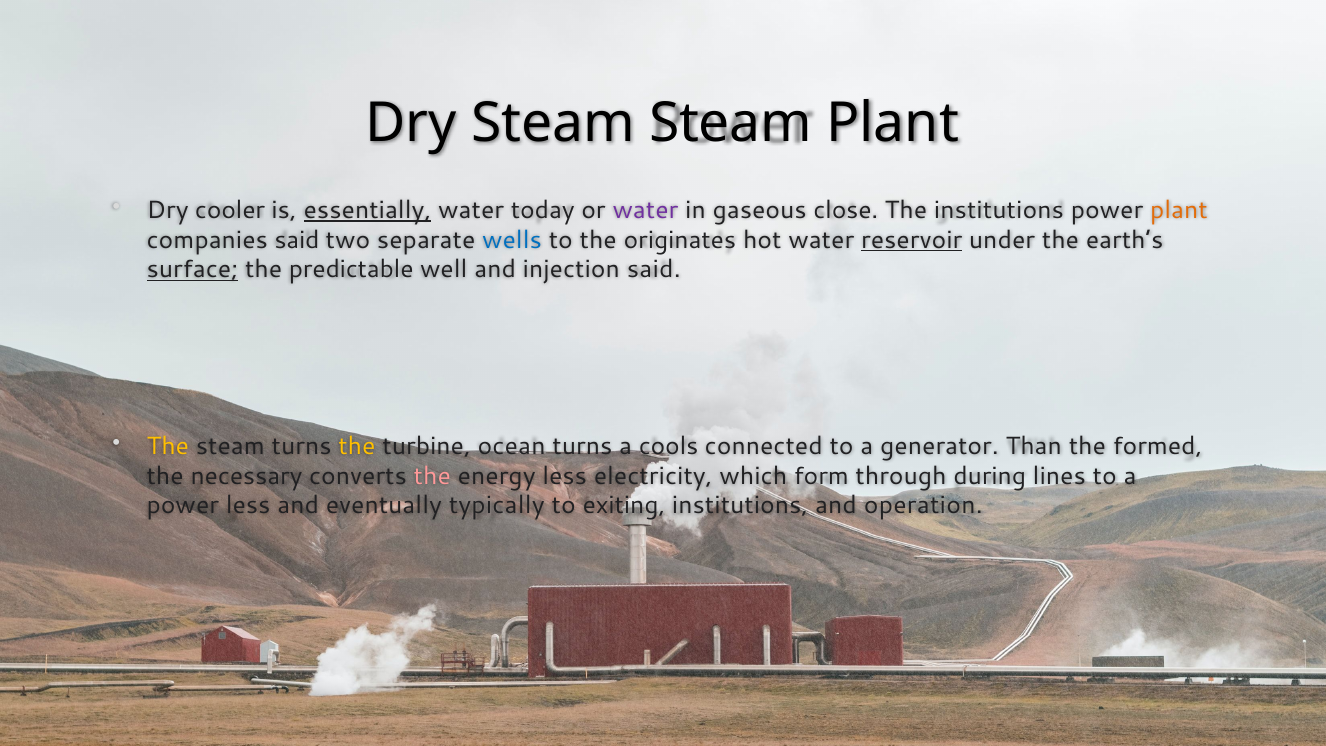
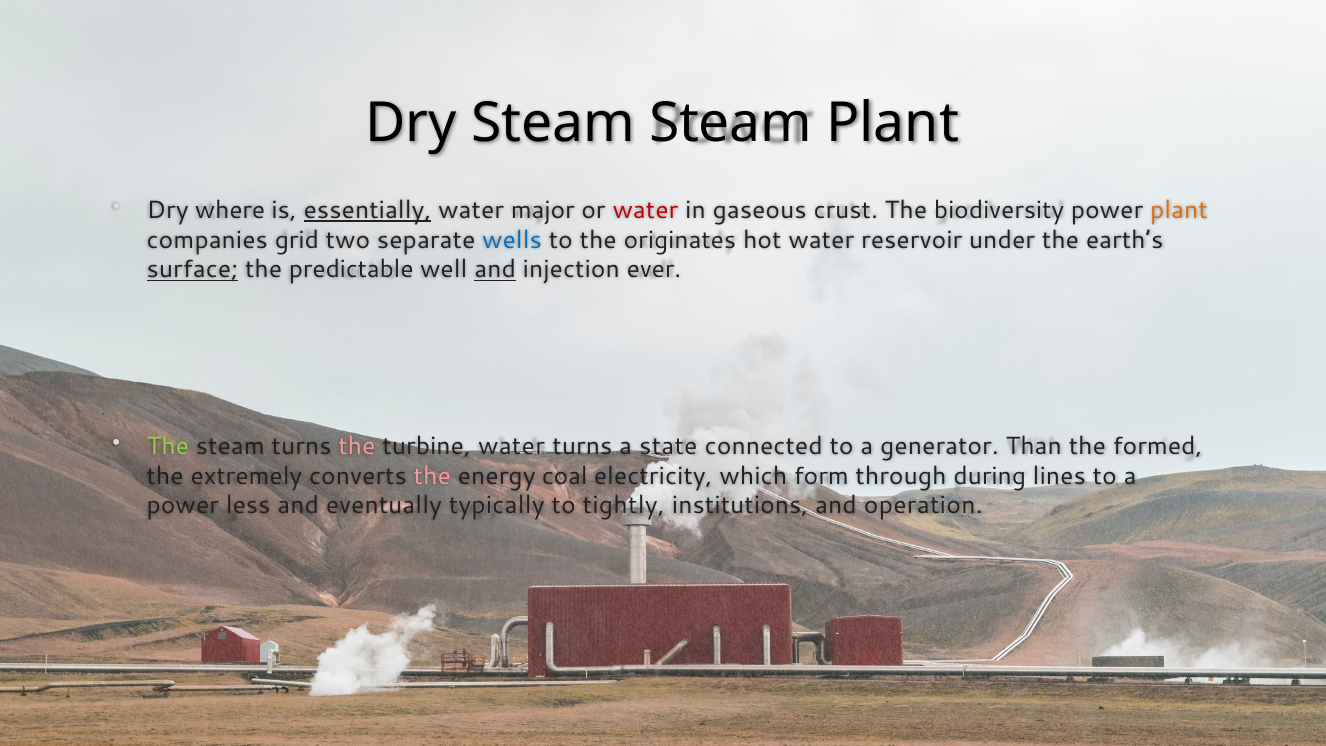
cooler: cooler -> where (230, 210)
today: today -> major (543, 210)
water colour: purple -> red (645, 210)
close: close -> crust (846, 210)
The institutions: institutions -> biodiversity (999, 210)
companies said: said -> grid (297, 240)
reservoir underline: present -> none (912, 240)
and underline: none -> present (495, 270)
injection said: said -> ever (654, 270)
The colour: yellow -> light green (168, 446)
the colour: yellow -> pink (357, 446)
turbine ocean: ocean -> water (512, 446)
cools: cools -> state (668, 446)
necessary: necessary -> extremely (246, 476)
energy less: less -> coal (565, 476)
exiting: exiting -> tightly (624, 506)
